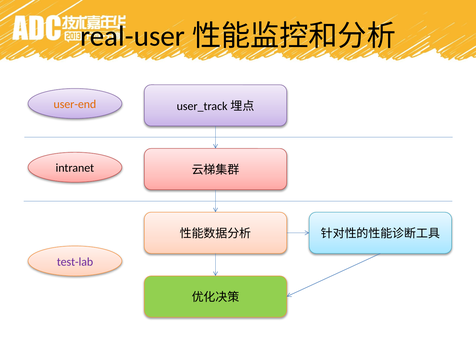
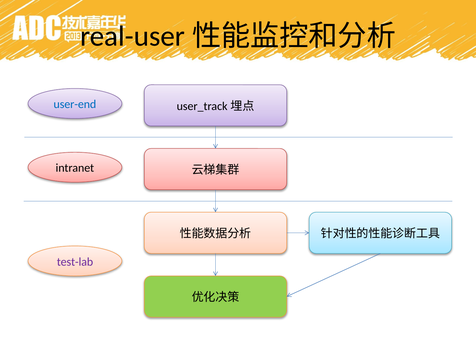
user-end colour: orange -> blue (75, 104)
